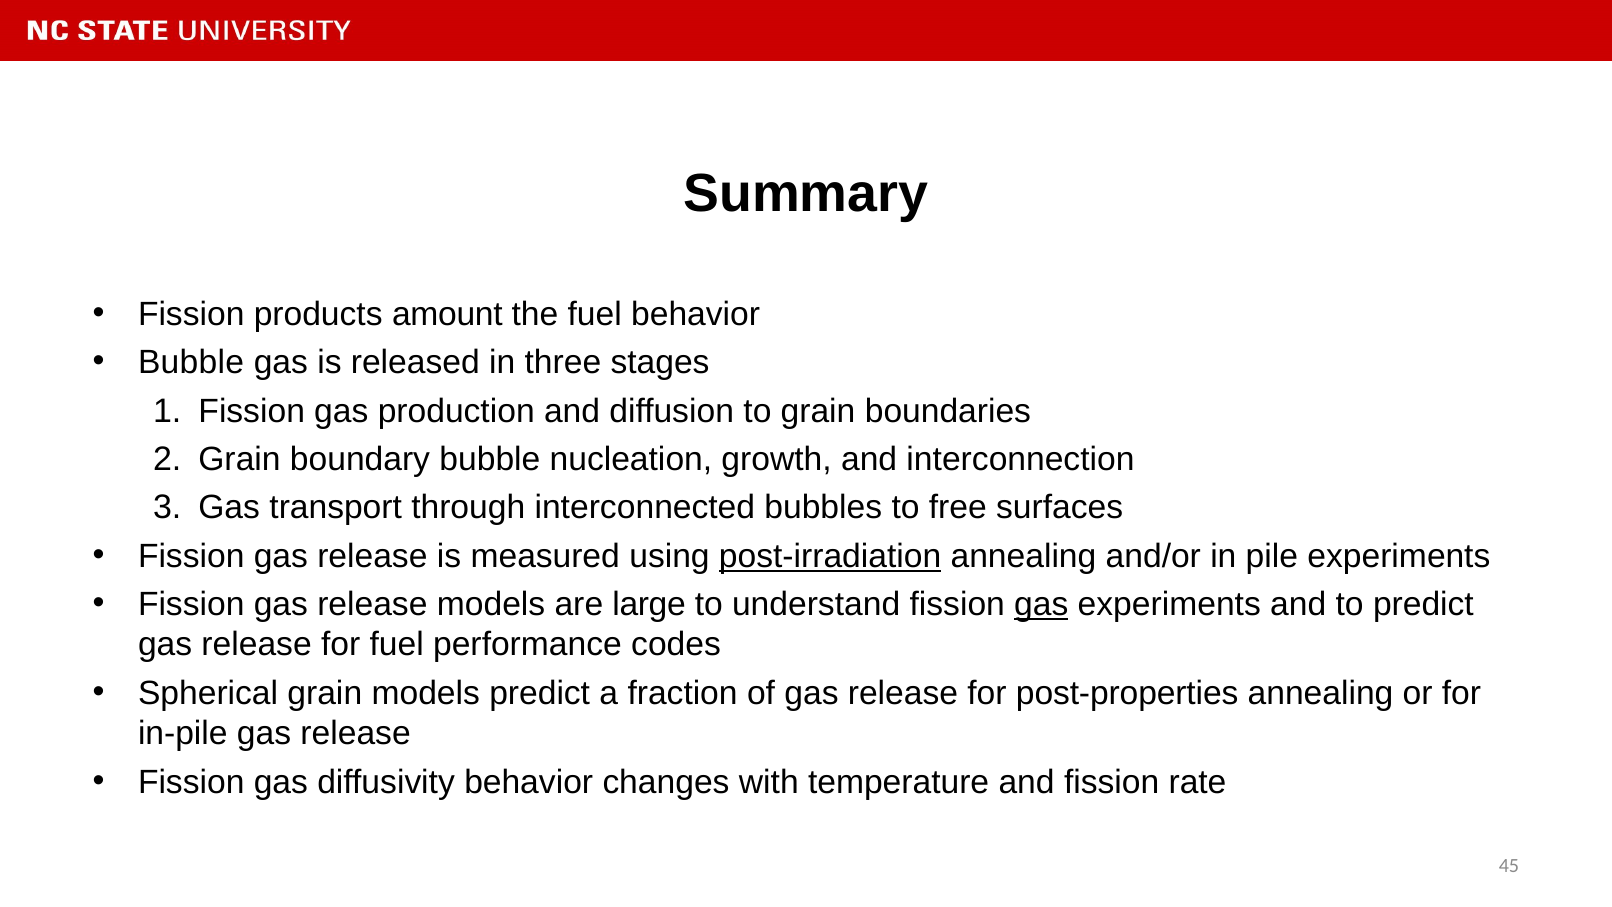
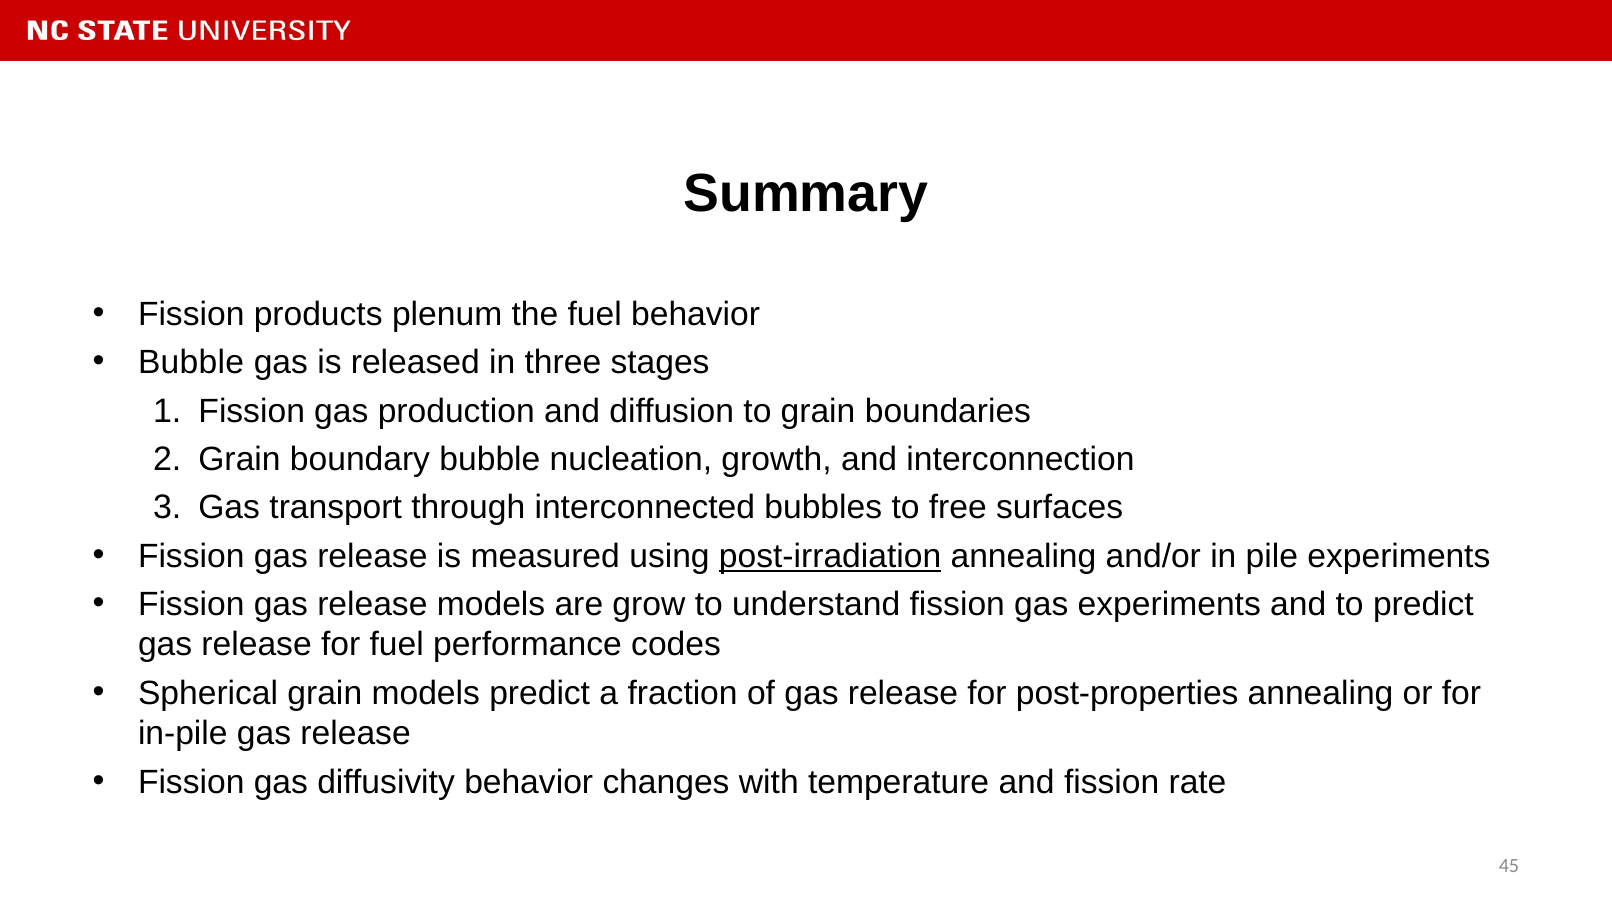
amount: amount -> plenum (447, 314)
large: large -> grow (649, 604)
gas underline: present -> none (1041, 604)
